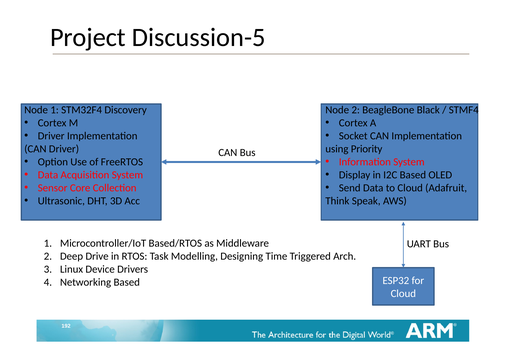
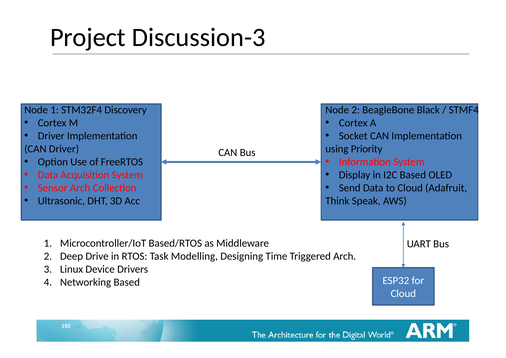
Discussion-5: Discussion-5 -> Discussion-3 (199, 37)
Sensor Core: Core -> Arch (80, 188)
